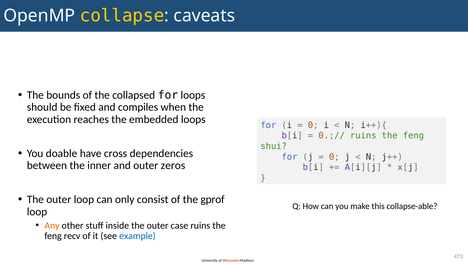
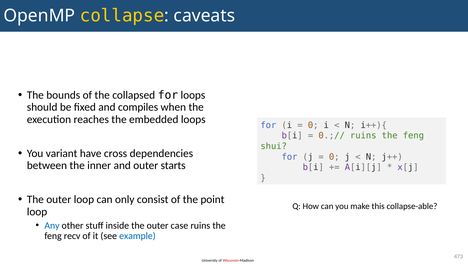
doable: doable -> variant (62, 153)
zeros: zeros -> starts (173, 165)
gprof: gprof -> point (212, 199)
Any colour: orange -> blue (52, 225)
